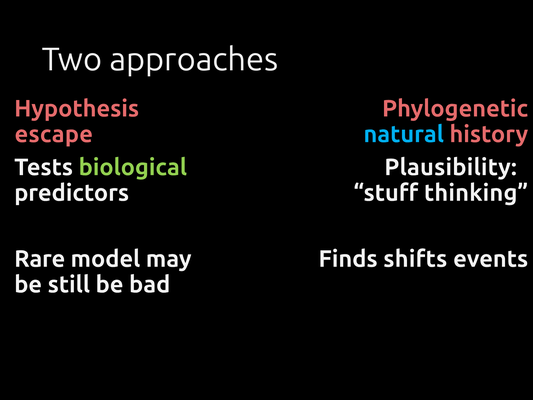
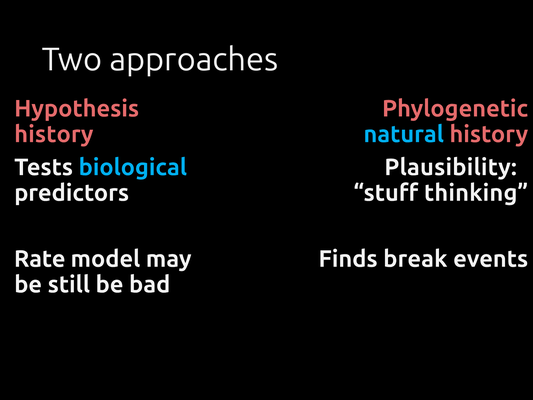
escape: escape -> history (54, 134)
biological colour: light green -> light blue (133, 167)
Rare: Rare -> Rate (40, 259)
shifts: shifts -> break (415, 259)
